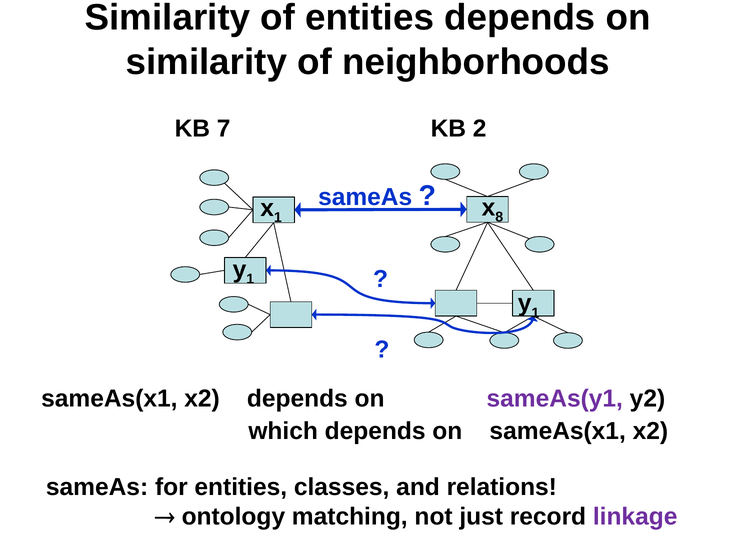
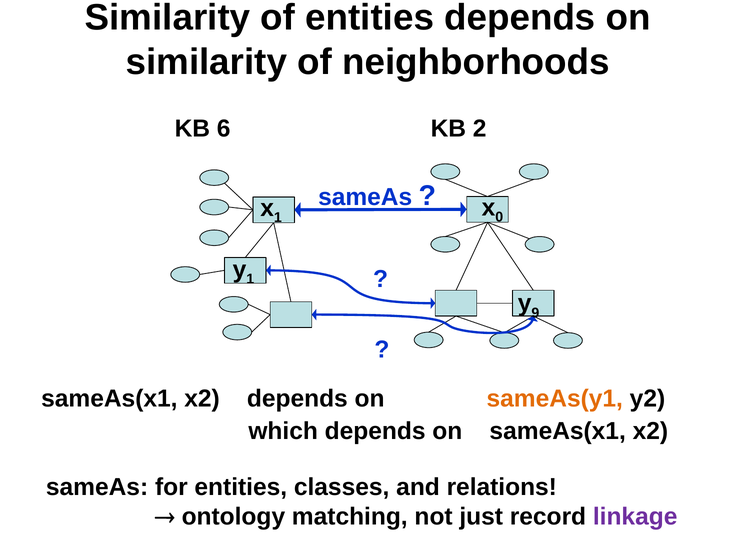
7: 7 -> 6 (224, 129)
8: 8 -> 0 (499, 217)
1: 1 -> 9 (535, 313)
sameAs(y1 colour: purple -> orange (555, 399)
